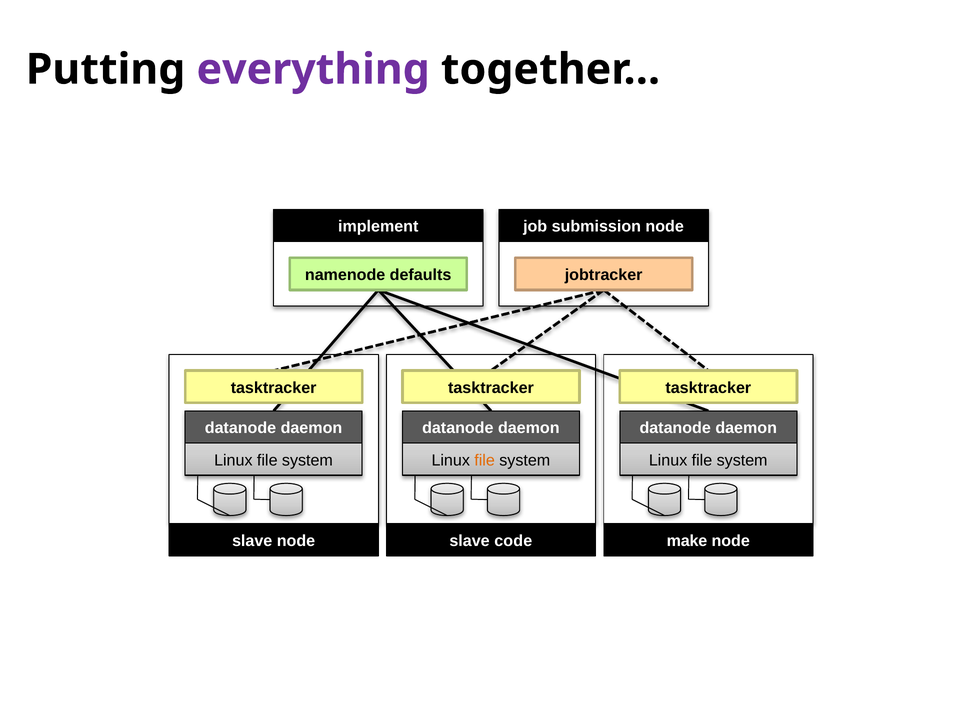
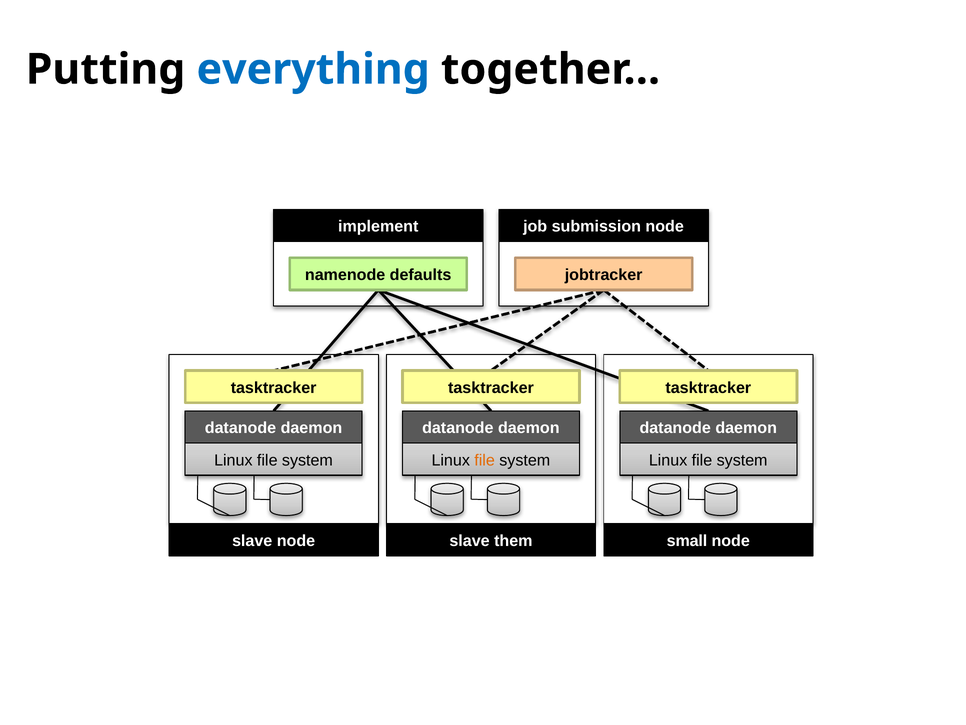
everything colour: purple -> blue (313, 69)
code: code -> them (513, 540)
make: make -> small (687, 540)
